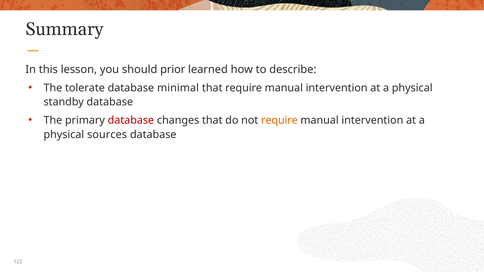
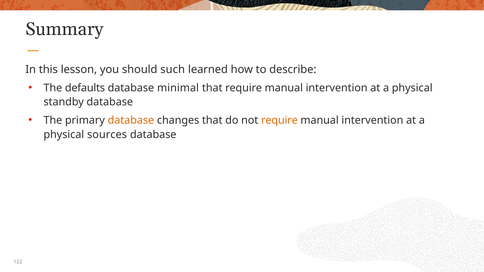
prior: prior -> such (173, 70)
tolerate: tolerate -> defaults (85, 88)
database colour: red -> orange (131, 120)
